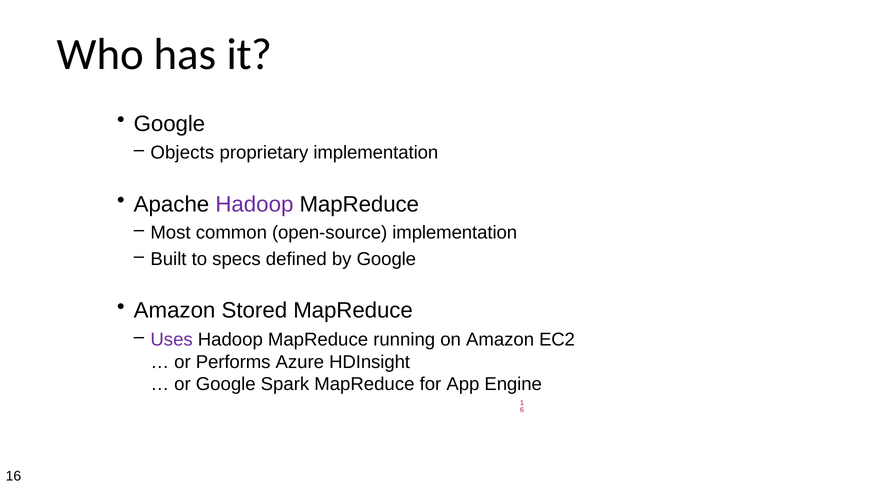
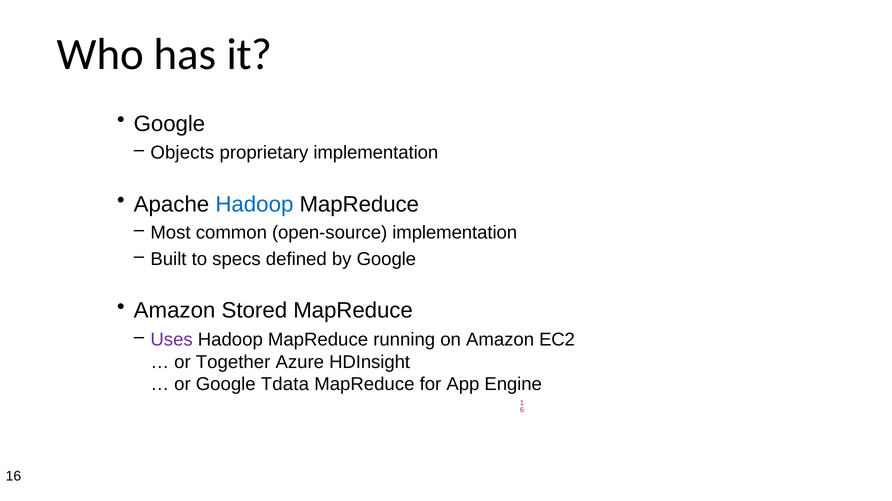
Hadoop colour: purple -> blue (254, 205)
Performs: Performs -> Together (233, 362)
Spark: Spark -> Tdata (285, 385)
